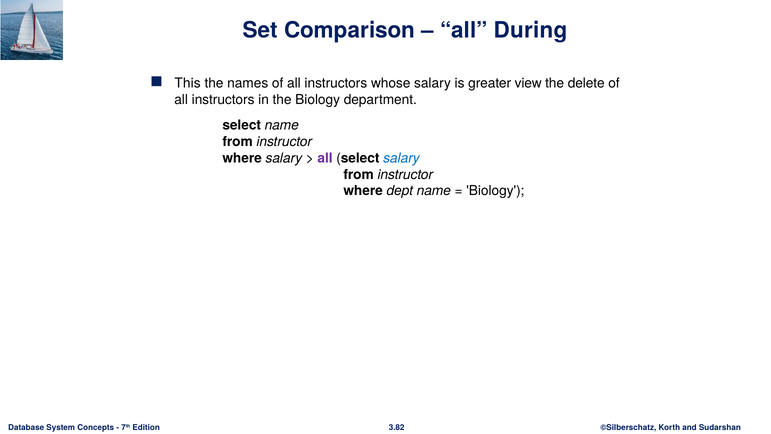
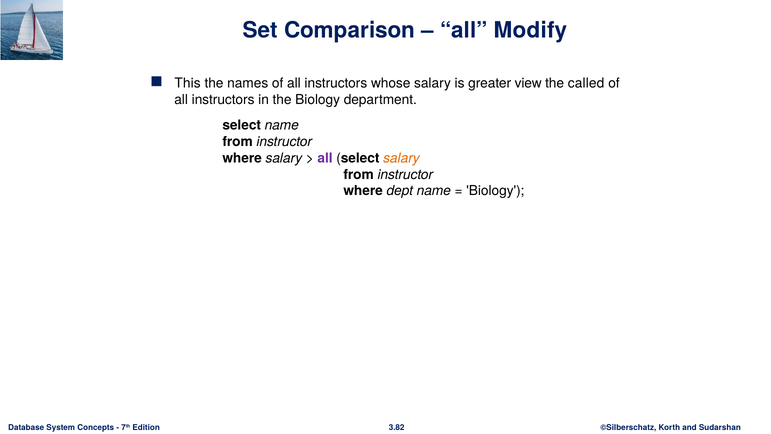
During: During -> Modify (531, 30)
delete: delete -> called (586, 83)
salary colour: blue -> orange (401, 158)
